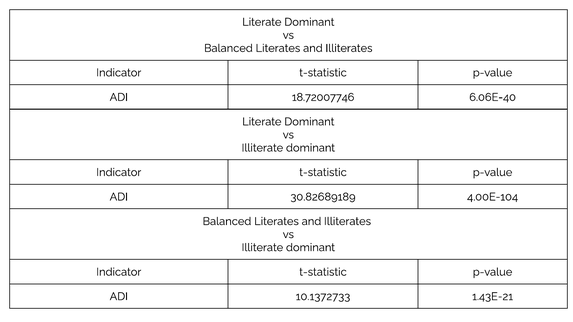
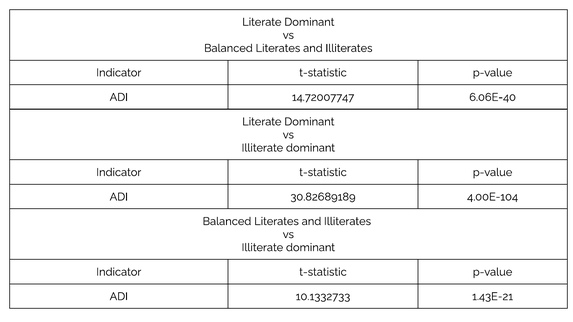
18.72007746: 18.72007746 -> 14.72007747 (323, 97)
10.1372733: 10.1372733 -> 10.1332733 (323, 297)
